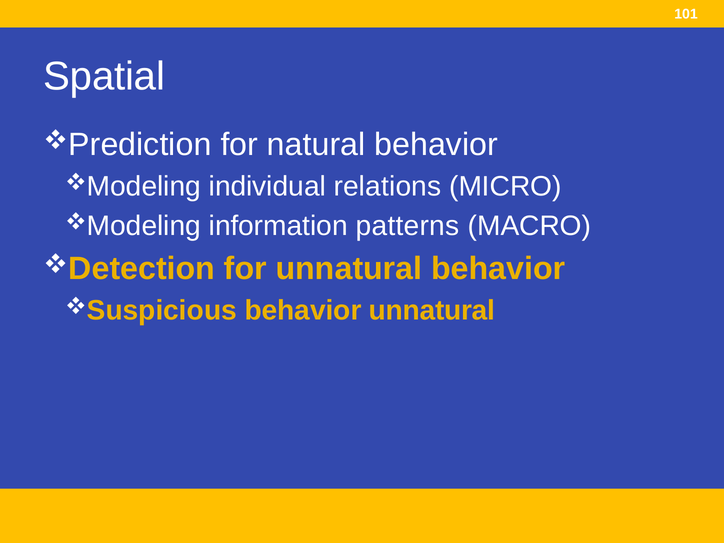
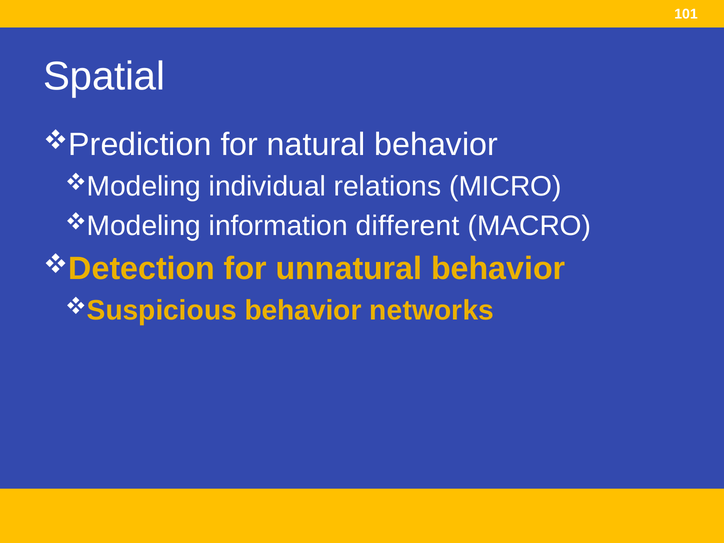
patterns: patterns -> different (408, 226)
behavior unnatural: unnatural -> networks (432, 310)
